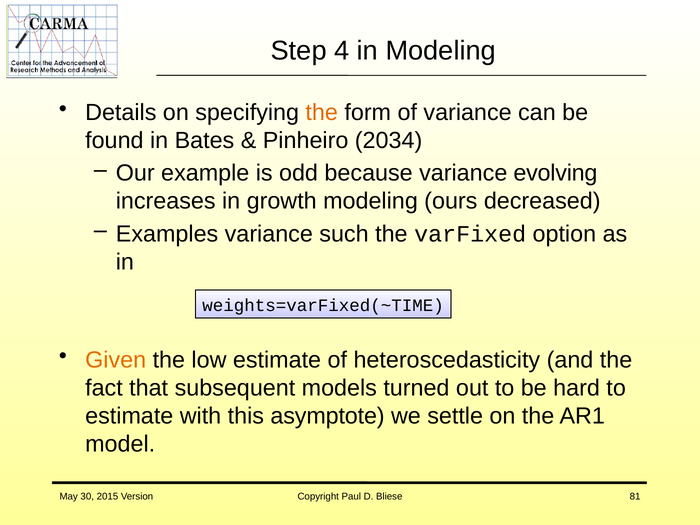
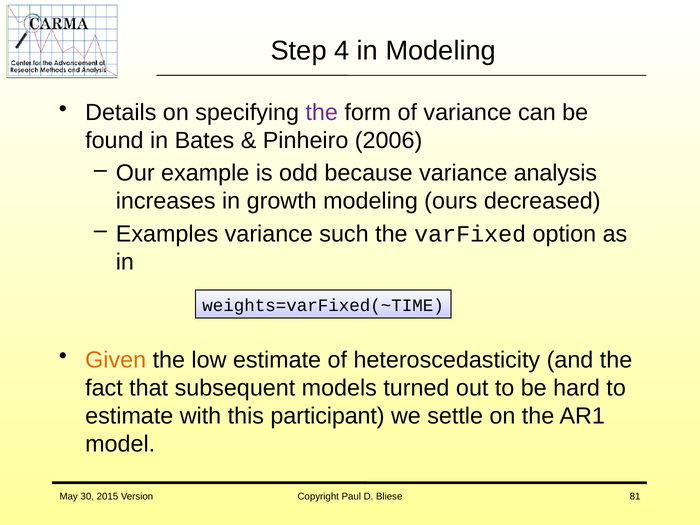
the colour: orange -> purple (322, 113)
2034: 2034 -> 2006 (389, 141)
evolving: evolving -> analysis (555, 173)
asymptote: asymptote -> participant (328, 416)
